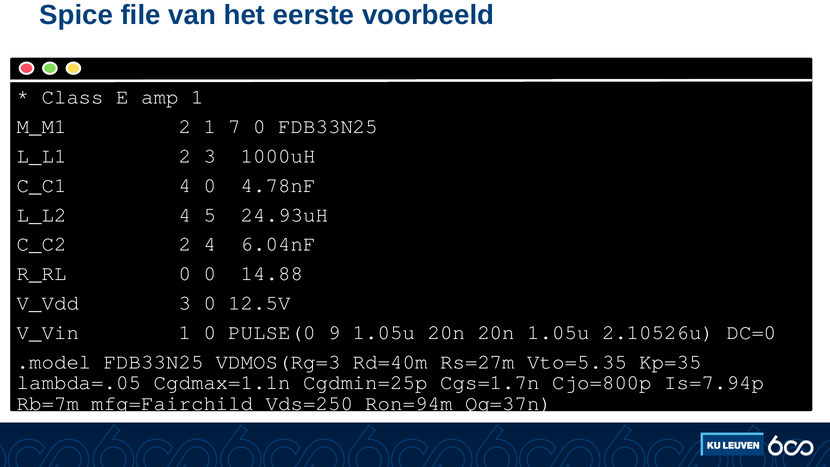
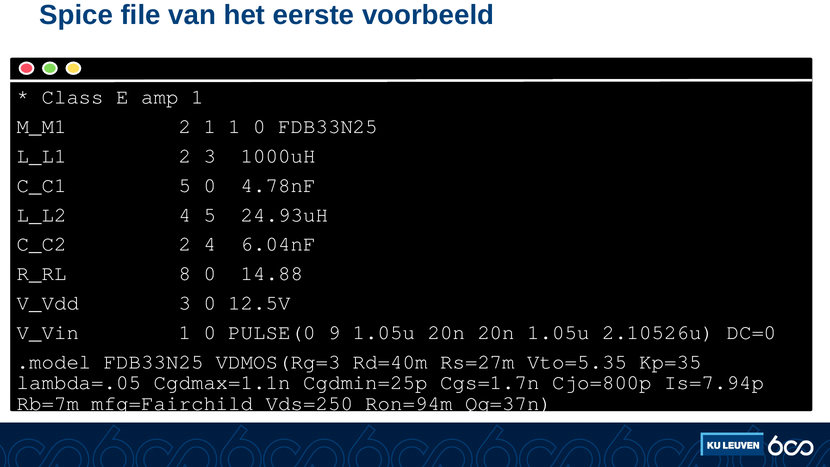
1 7: 7 -> 1 (235, 126)
C_C1 4: 4 -> 5 (185, 185)
R_RL 0: 0 -> 8 (185, 273)
